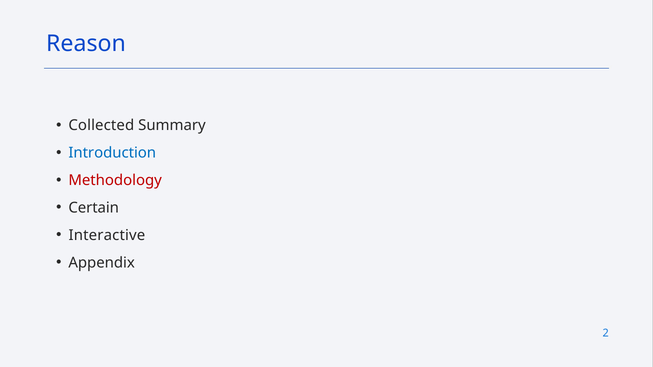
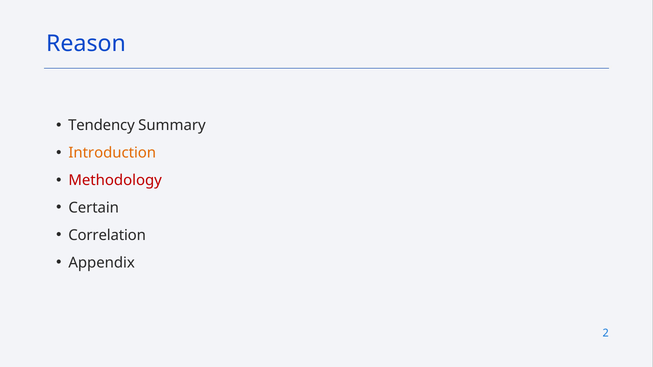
Collected: Collected -> Tendency (101, 126)
Introduction colour: blue -> orange (112, 153)
Interactive: Interactive -> Correlation (107, 235)
